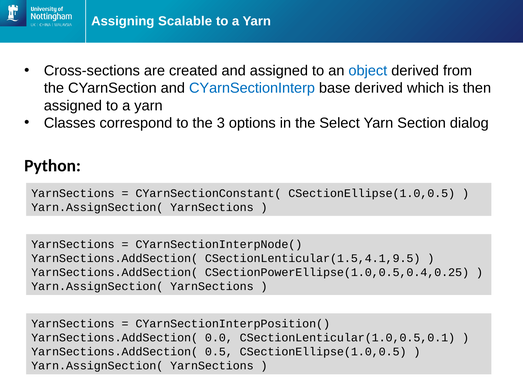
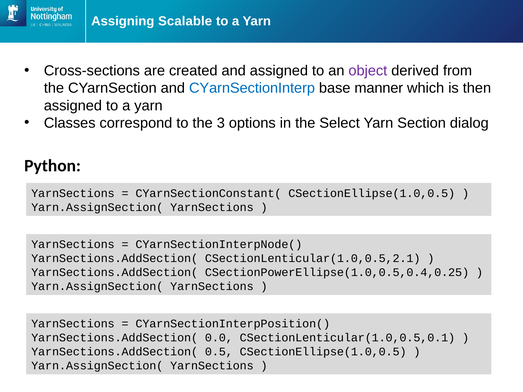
object colour: blue -> purple (368, 71)
base derived: derived -> manner (379, 88)
CSectionLenticular(1.5,4.1,9.5: CSectionLenticular(1.5,4.1,9.5 -> CSectionLenticular(1.0,0.5,2.1 (313, 259)
